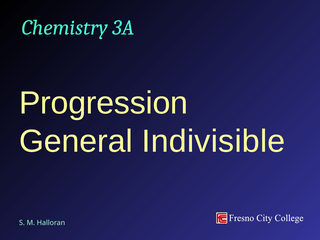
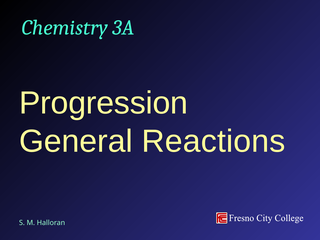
Indivisible: Indivisible -> Reactions (214, 141)
